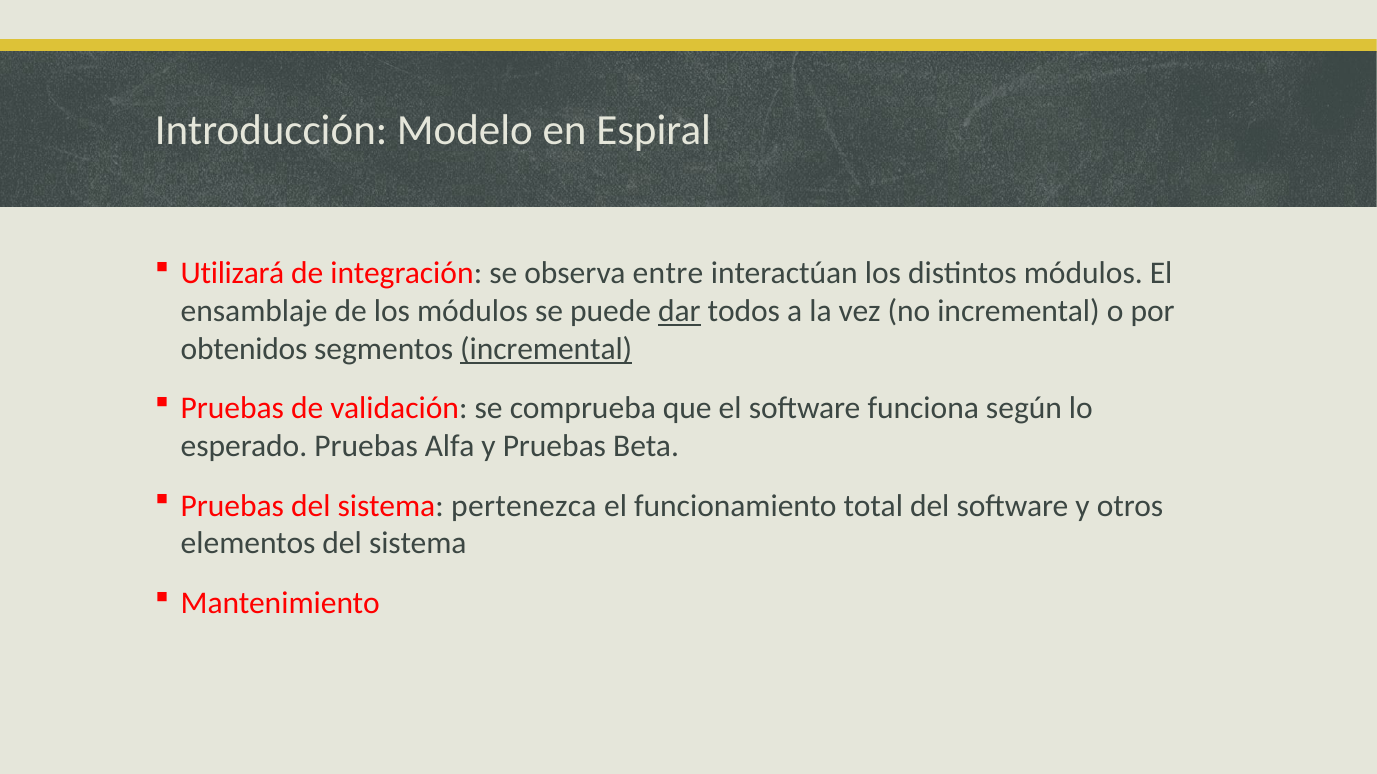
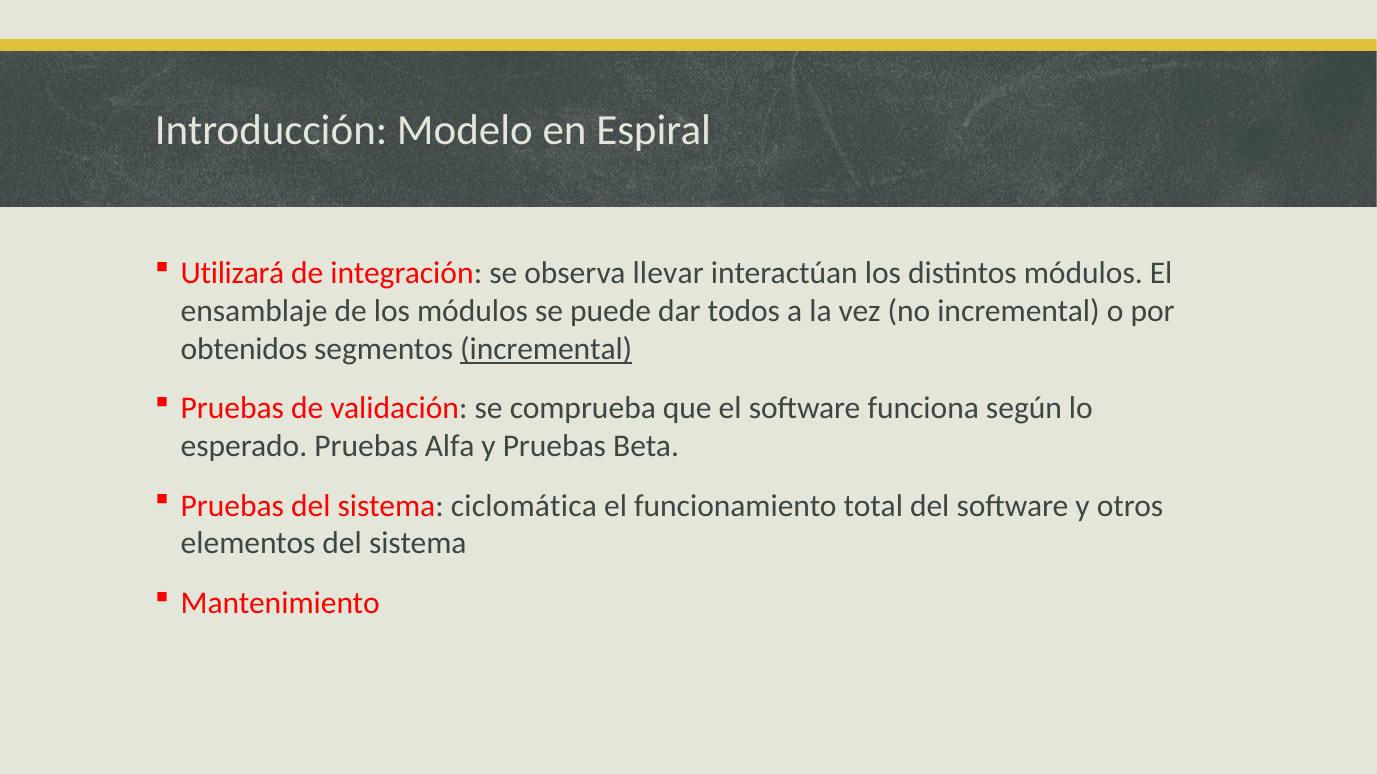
entre: entre -> llevar (668, 274)
dar underline: present -> none (679, 312)
pertenezca: pertenezca -> ciclomática (524, 506)
